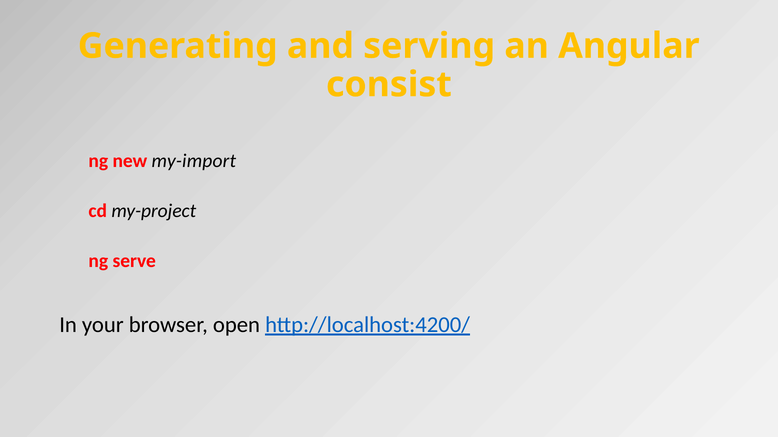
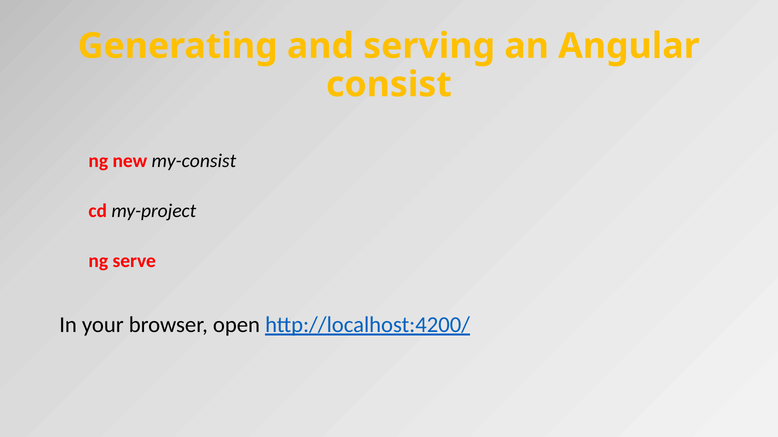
my-import: my-import -> my-consist (194, 161)
